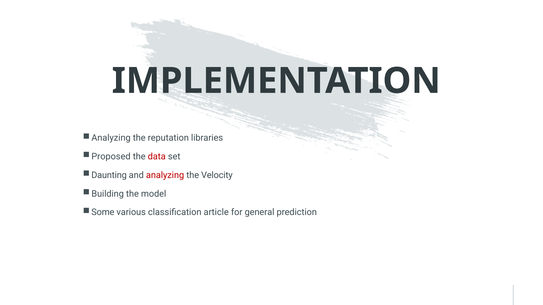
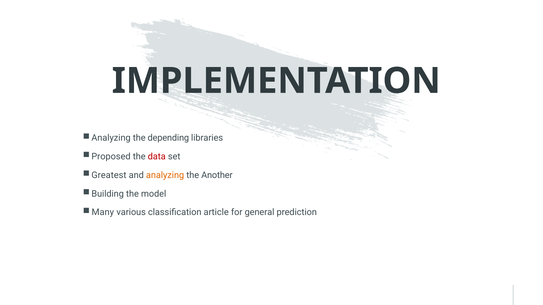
reputation: reputation -> depending (168, 138)
Daunting: Daunting -> Greatest (109, 175)
analyzing colour: red -> orange (165, 175)
Velocity: Velocity -> Another (217, 175)
Some: Some -> Many (103, 213)
